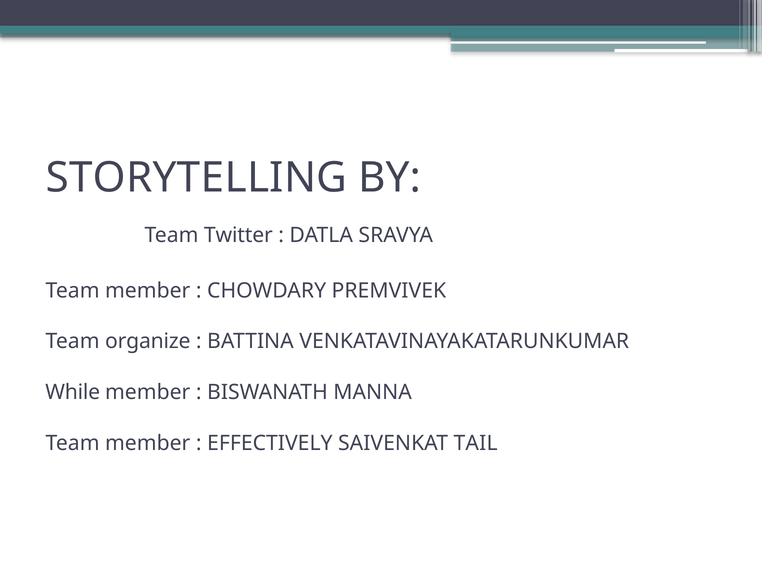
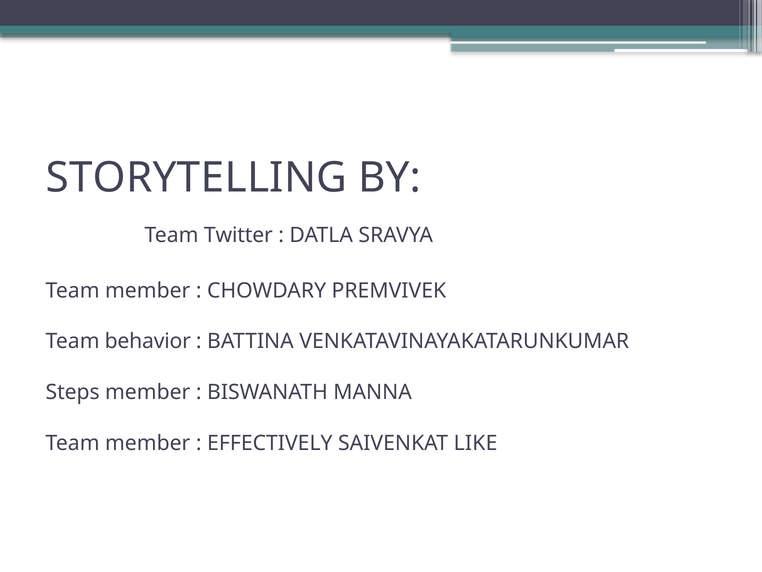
organize: organize -> behavior (148, 341)
While: While -> Steps (73, 392)
TAIL: TAIL -> LIKE (476, 443)
